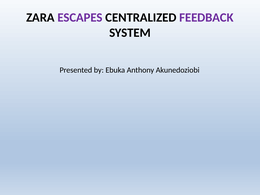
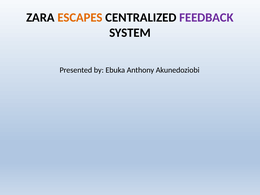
ESCAPES colour: purple -> orange (80, 18)
